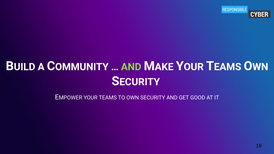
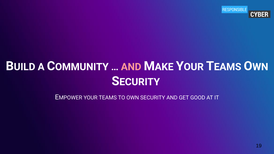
AND colour: light green -> pink (131, 67)
